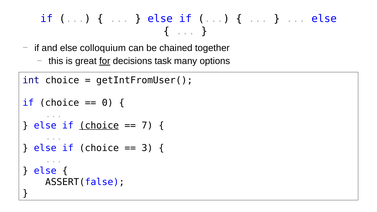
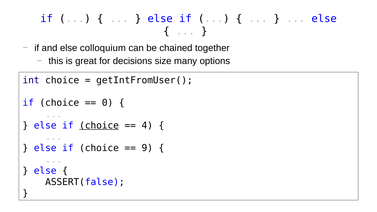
for underline: present -> none (105, 61)
task: task -> size (163, 61)
7: 7 -> 4 (147, 126)
3: 3 -> 9 (147, 148)
